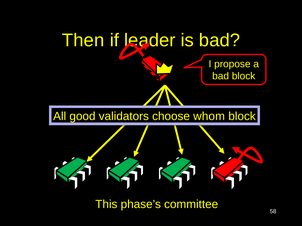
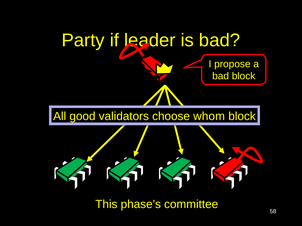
Then: Then -> Party (83, 40)
